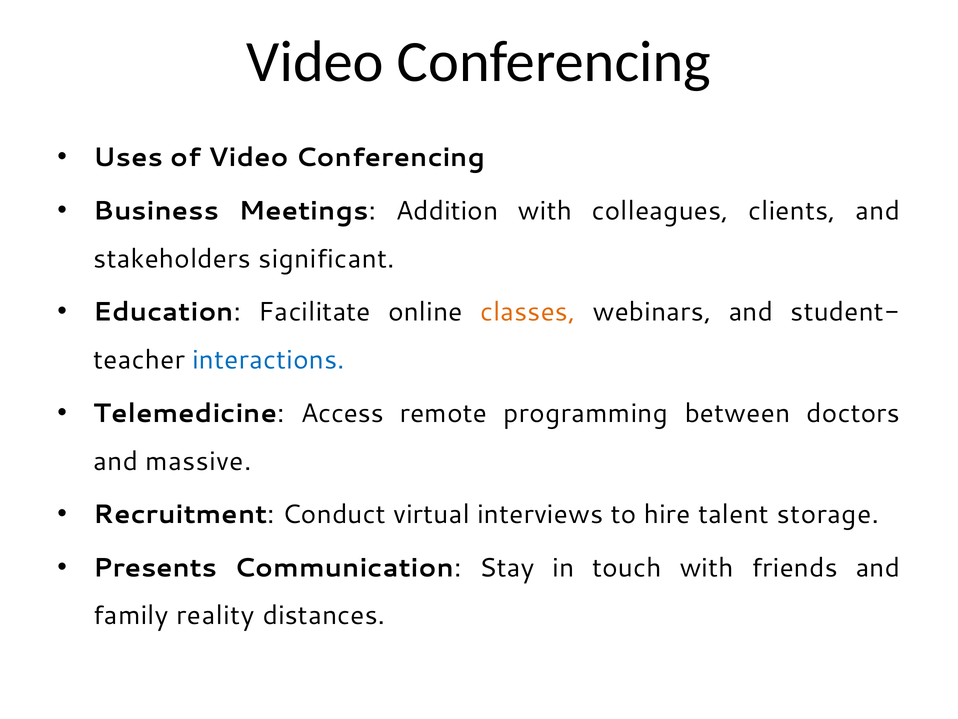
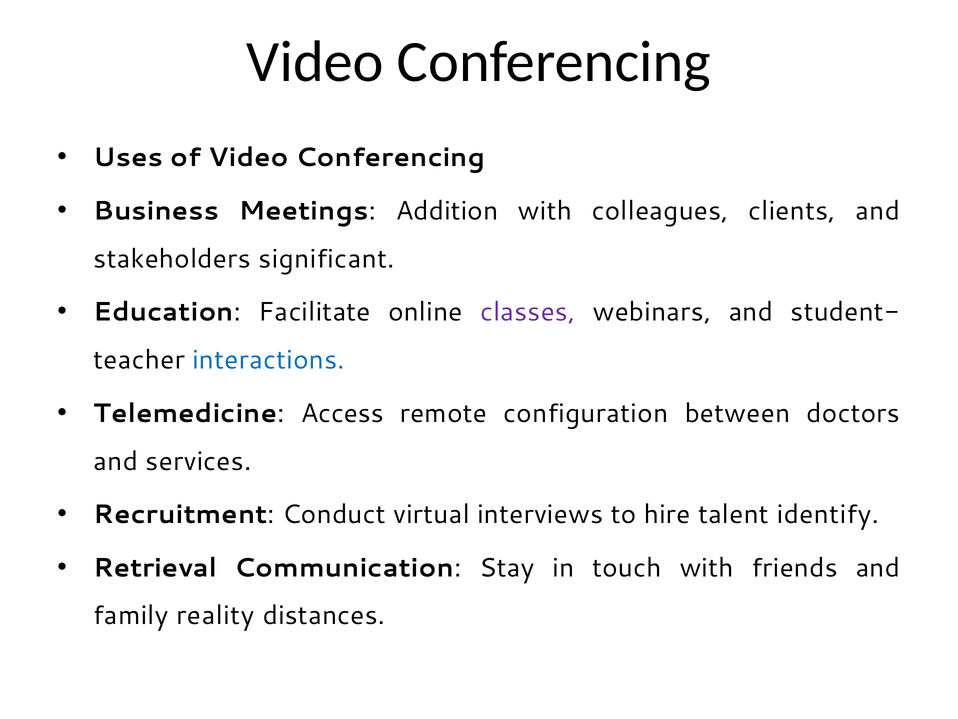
classes colour: orange -> purple (528, 312)
programming: programming -> configuration (586, 413)
massive: massive -> services (198, 461)
storage: storage -> identify (828, 514)
Presents: Presents -> Retrieval (155, 567)
